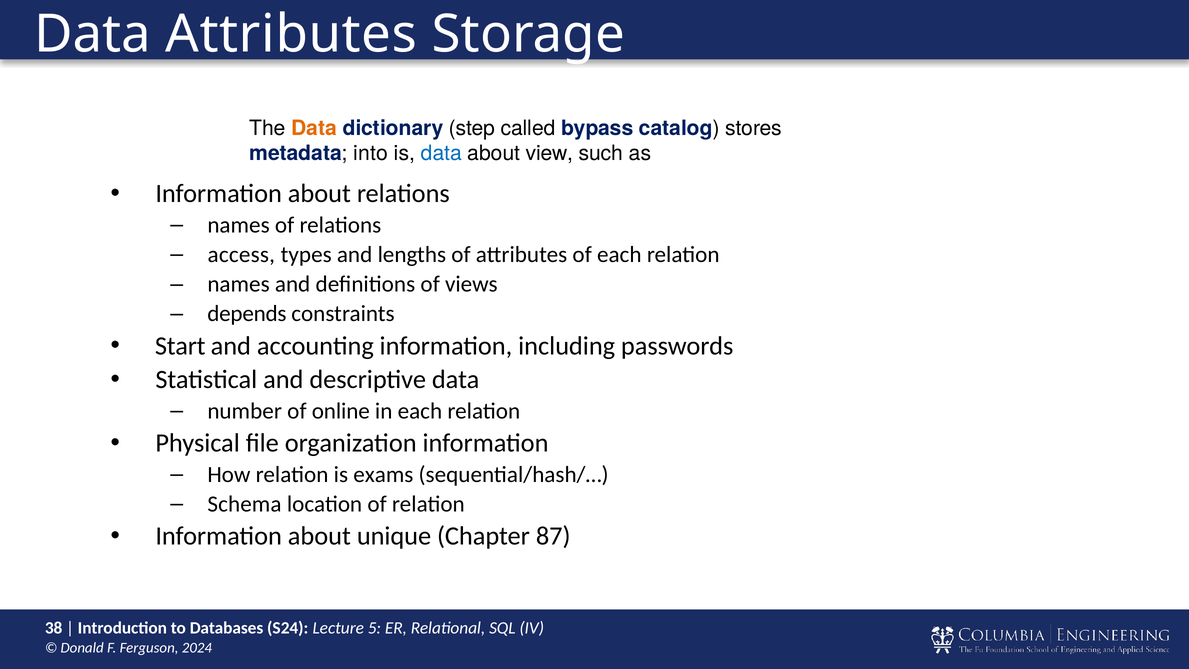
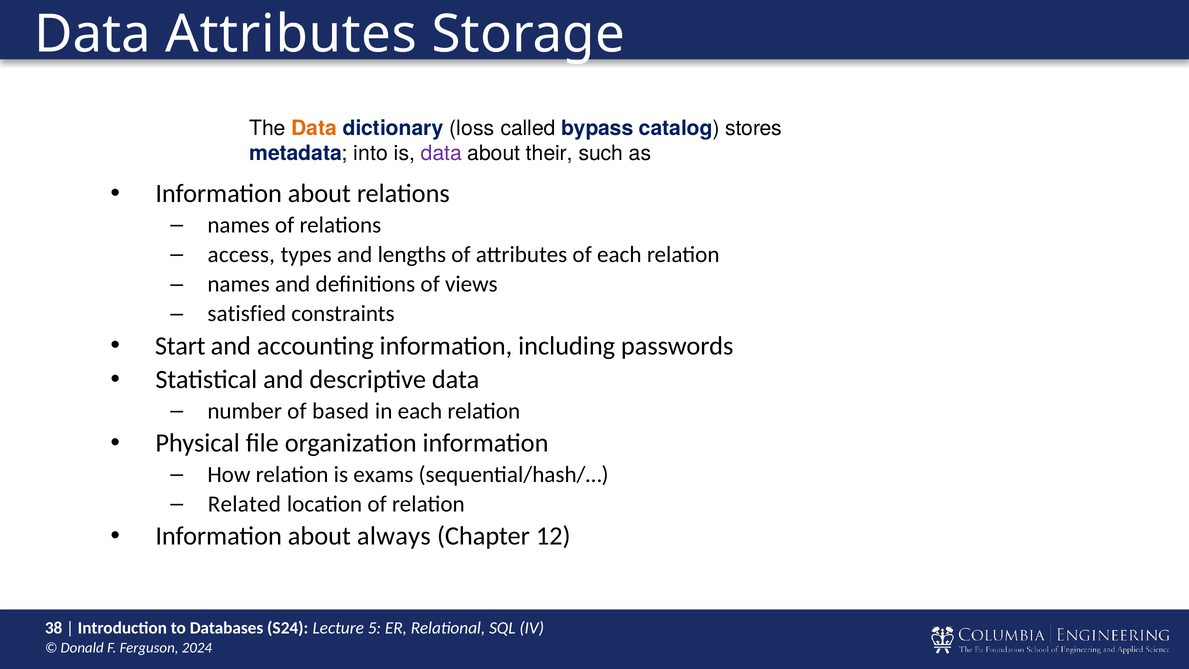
step: step -> loss (472, 128)
data colour: blue -> purple (441, 153)
view: view -> their (549, 153)
depends: depends -> satisfied (247, 314)
online: online -> based (341, 411)
Schema: Schema -> Related (244, 504)
unique: unique -> always (394, 536)
87: 87 -> 12 (553, 536)
